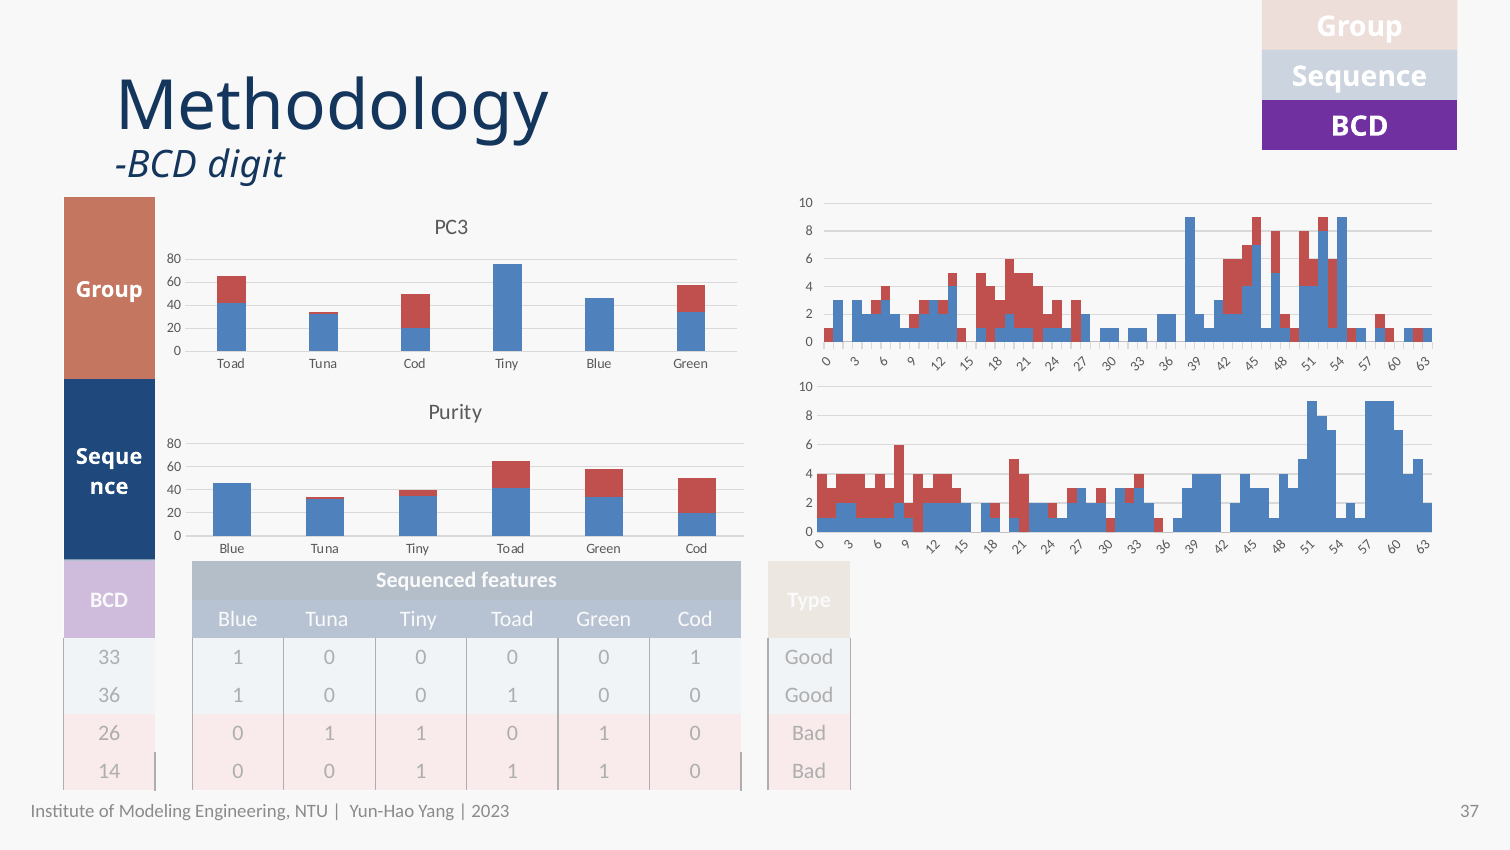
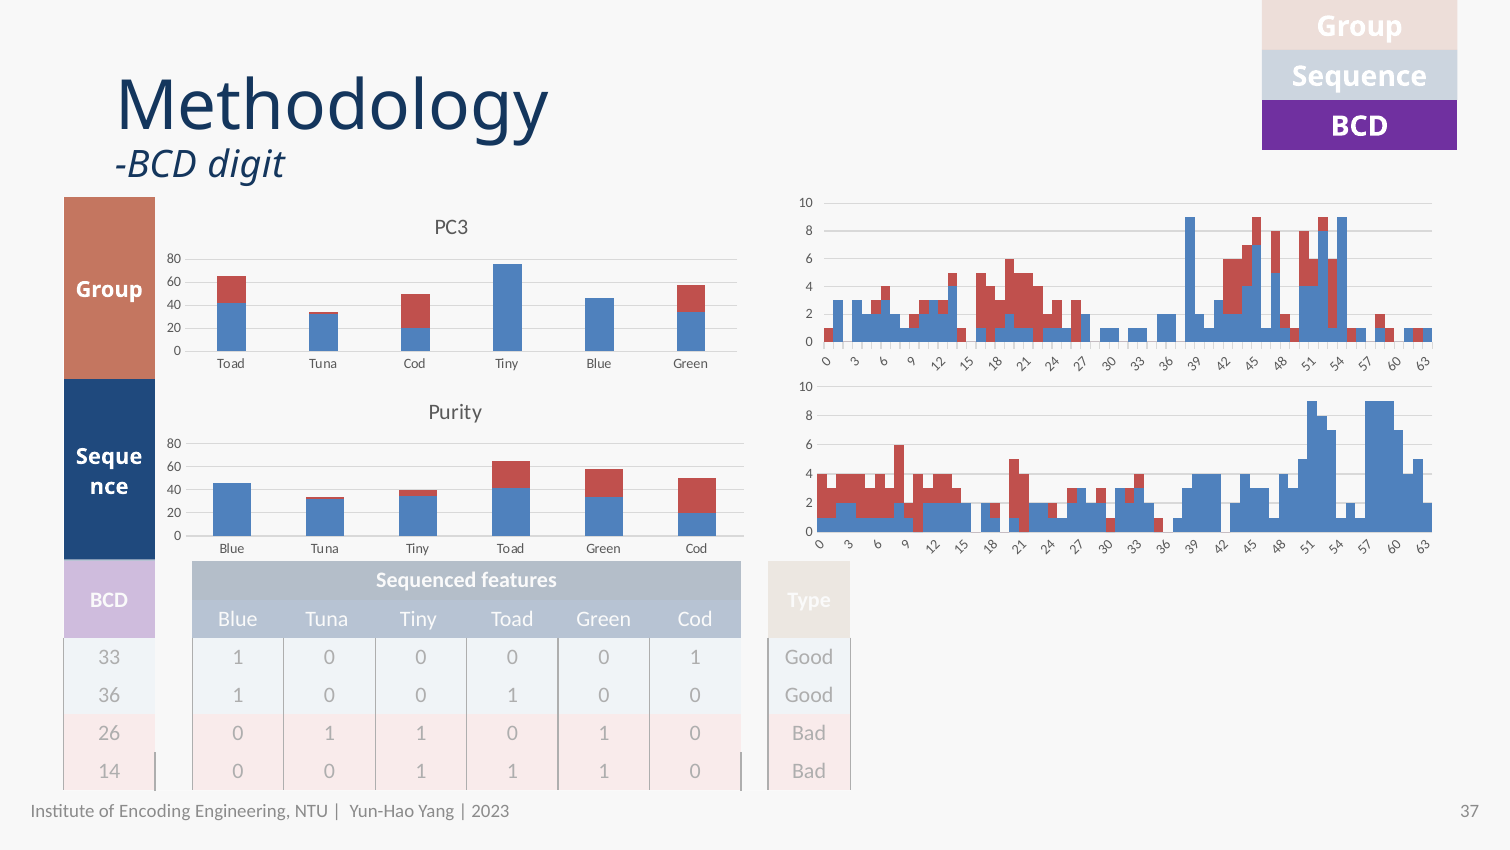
Modeling: Modeling -> Encoding (155, 811)
